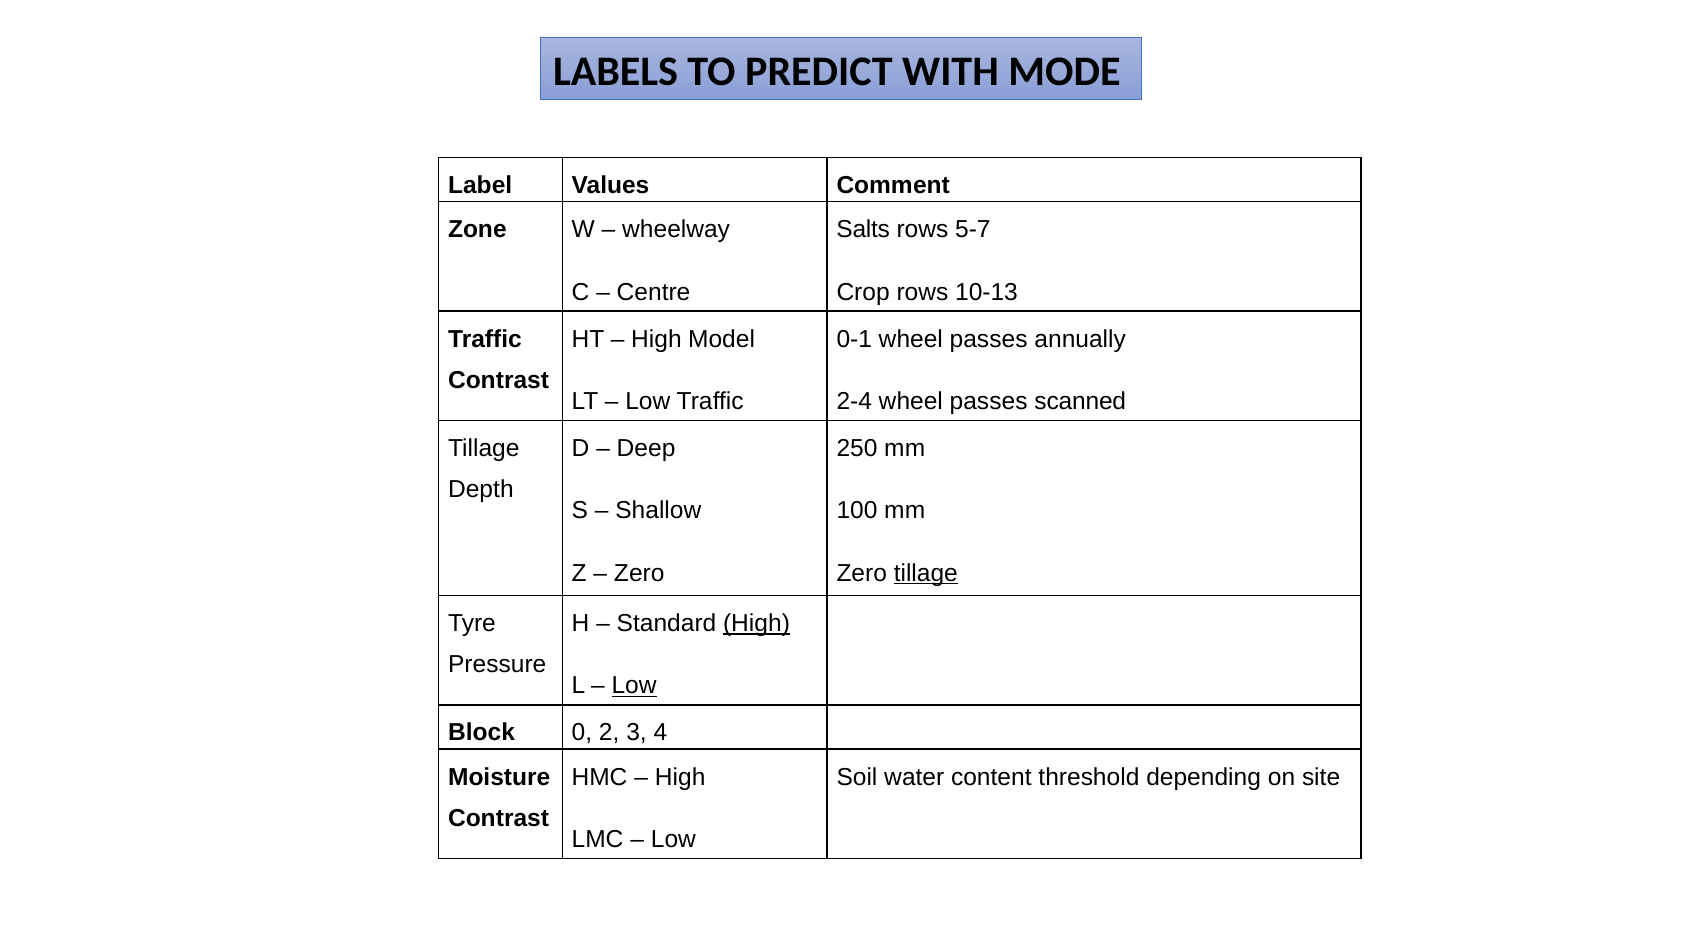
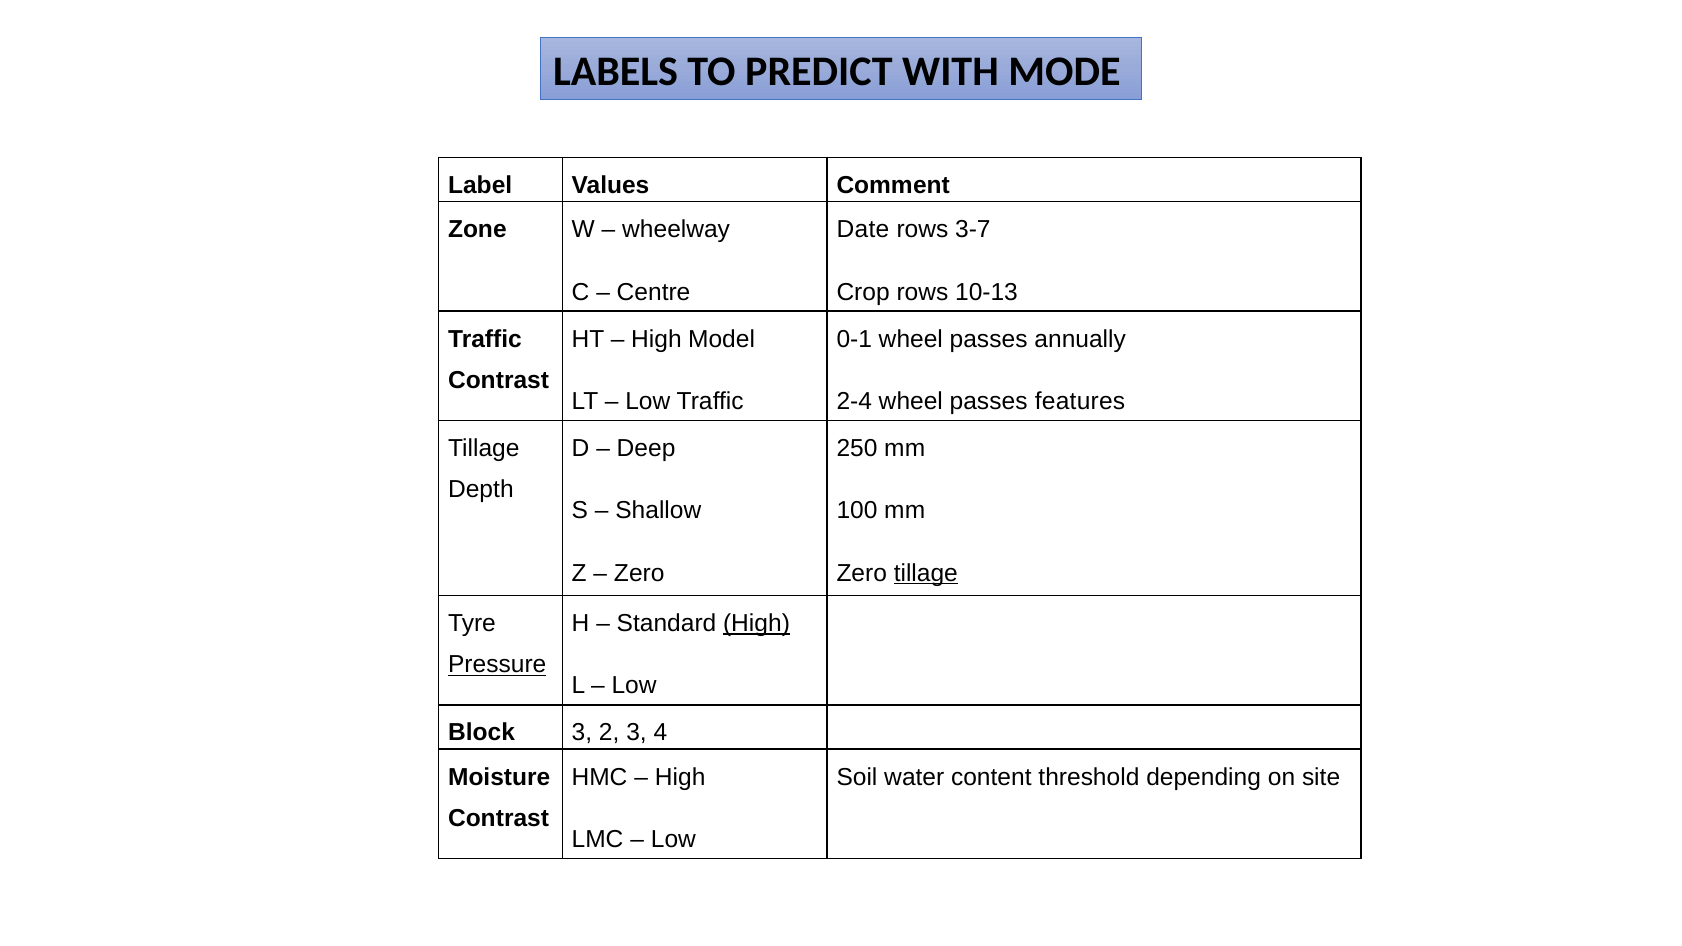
Salts: Salts -> Date (863, 230)
5-7: 5-7 -> 3-7 (973, 230)
scanned: scanned -> features (1080, 401)
Pressure underline: none -> present (497, 665)
Low underline: present -> none (634, 686)
Block 0: 0 -> 3 (582, 733)
